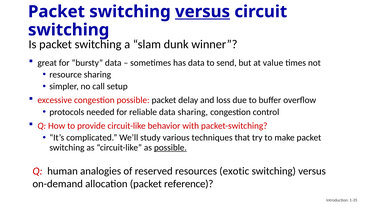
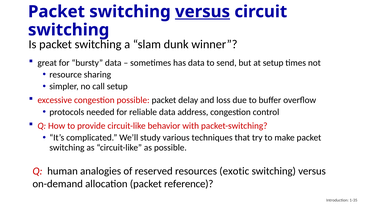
at value: value -> setup (273, 63)
data sharing: sharing -> address (193, 112)
possible underline: present -> none (170, 147)
